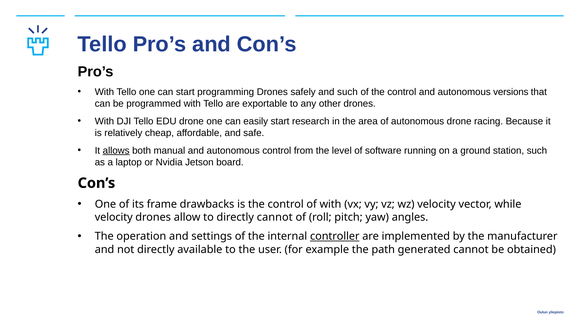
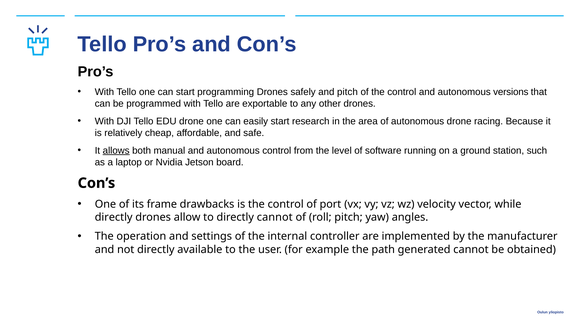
and such: such -> pitch (347, 92)
of with: with -> port (330, 204)
velocity: velocity -> directly (114, 217)
controller underline: present -> none (335, 236)
